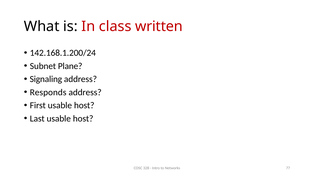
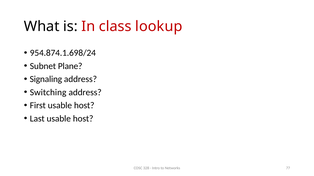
written: written -> lookup (159, 26)
142.168.1.200/24: 142.168.1.200/24 -> 954.874.1.698/24 (63, 53)
Responds: Responds -> Switching (48, 93)
